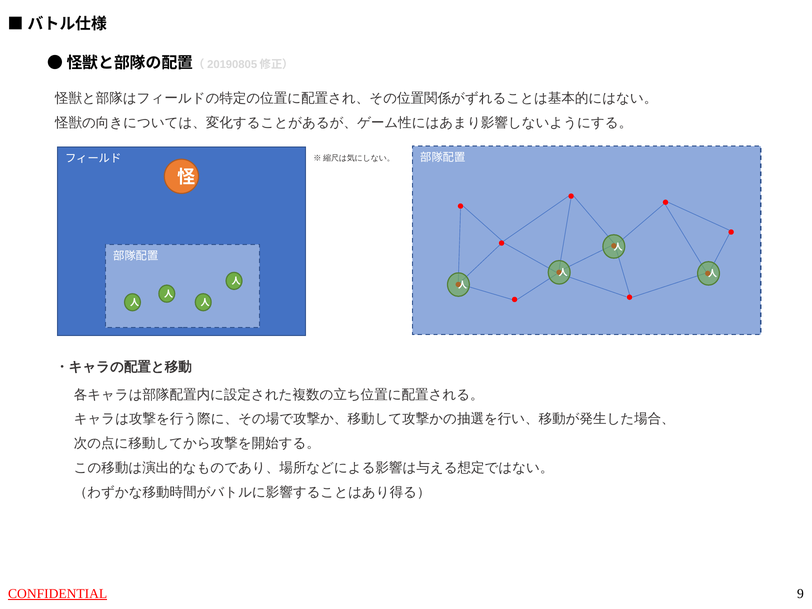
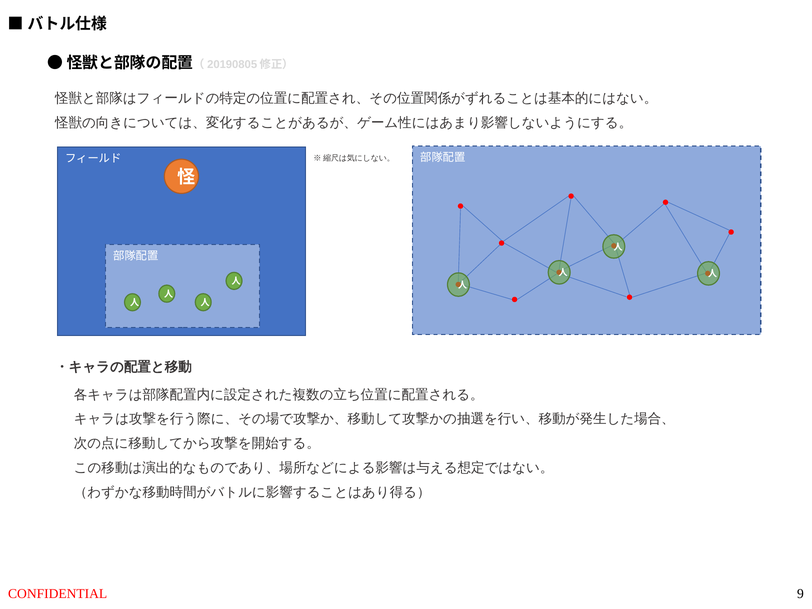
CONFIDENTIAL underline: present -> none (58, 594)
